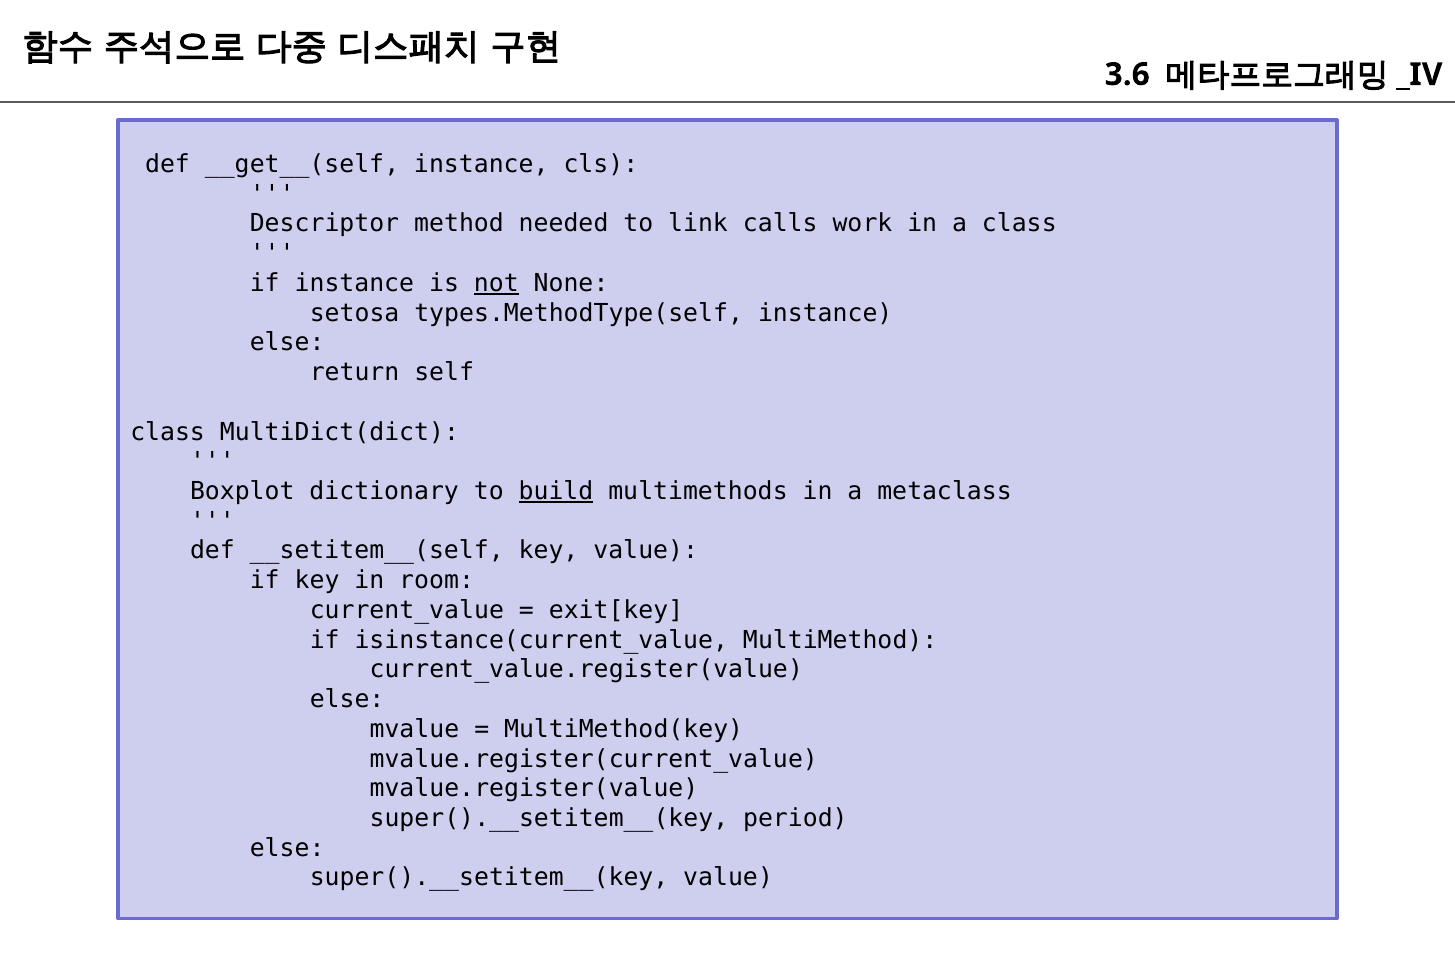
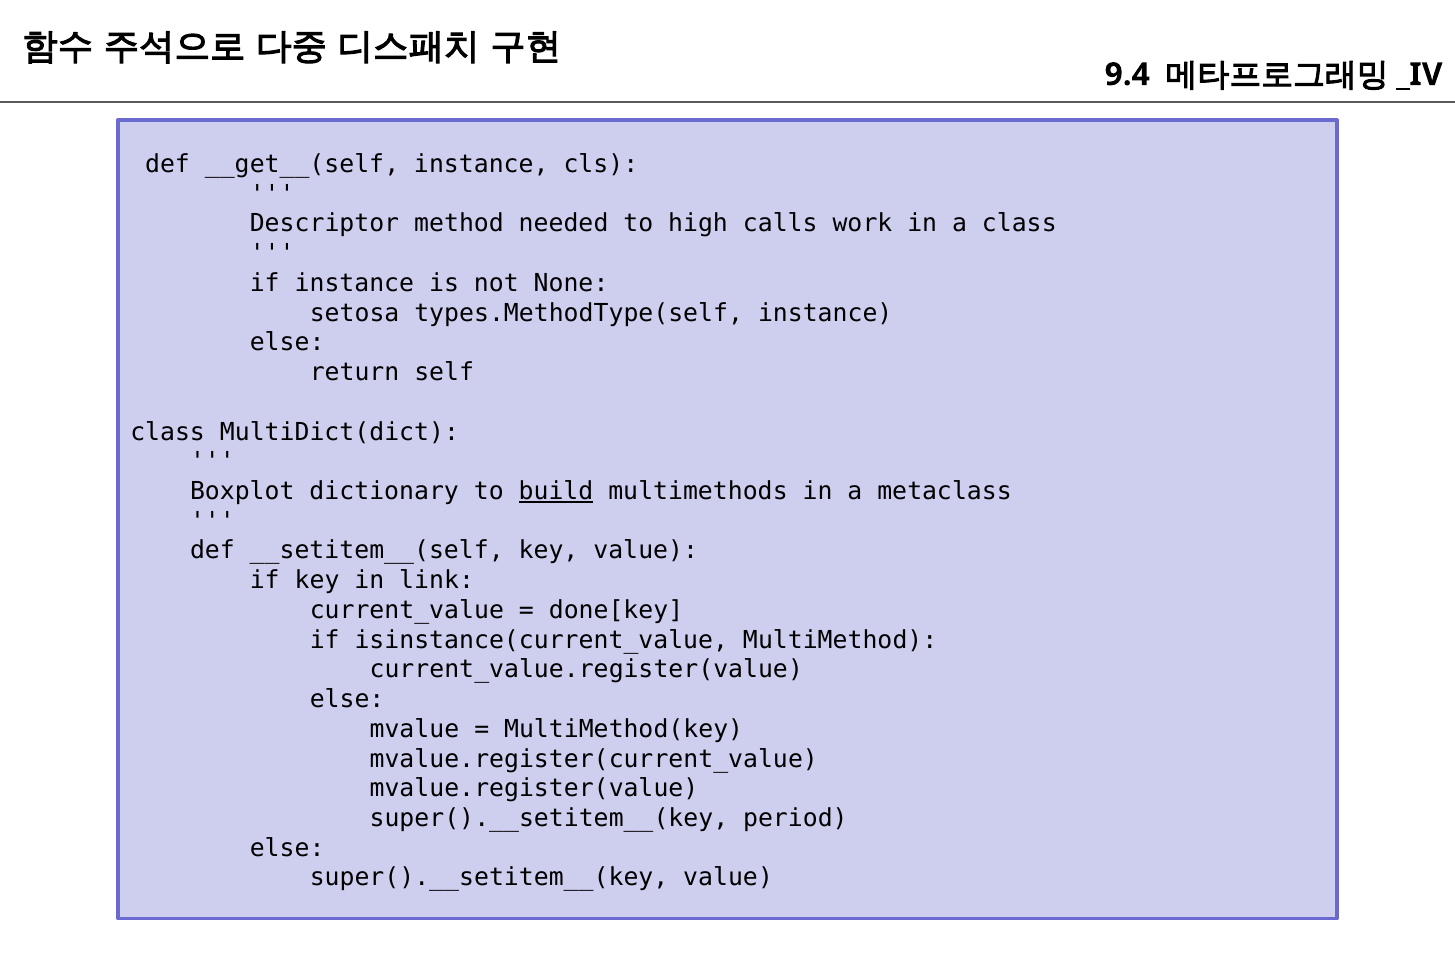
3.6: 3.6 -> 9.4 (1127, 75)
link: link -> high (698, 224)
not underline: present -> none (496, 283)
room: room -> link (437, 581)
exit[key: exit[key -> done[key (616, 611)
